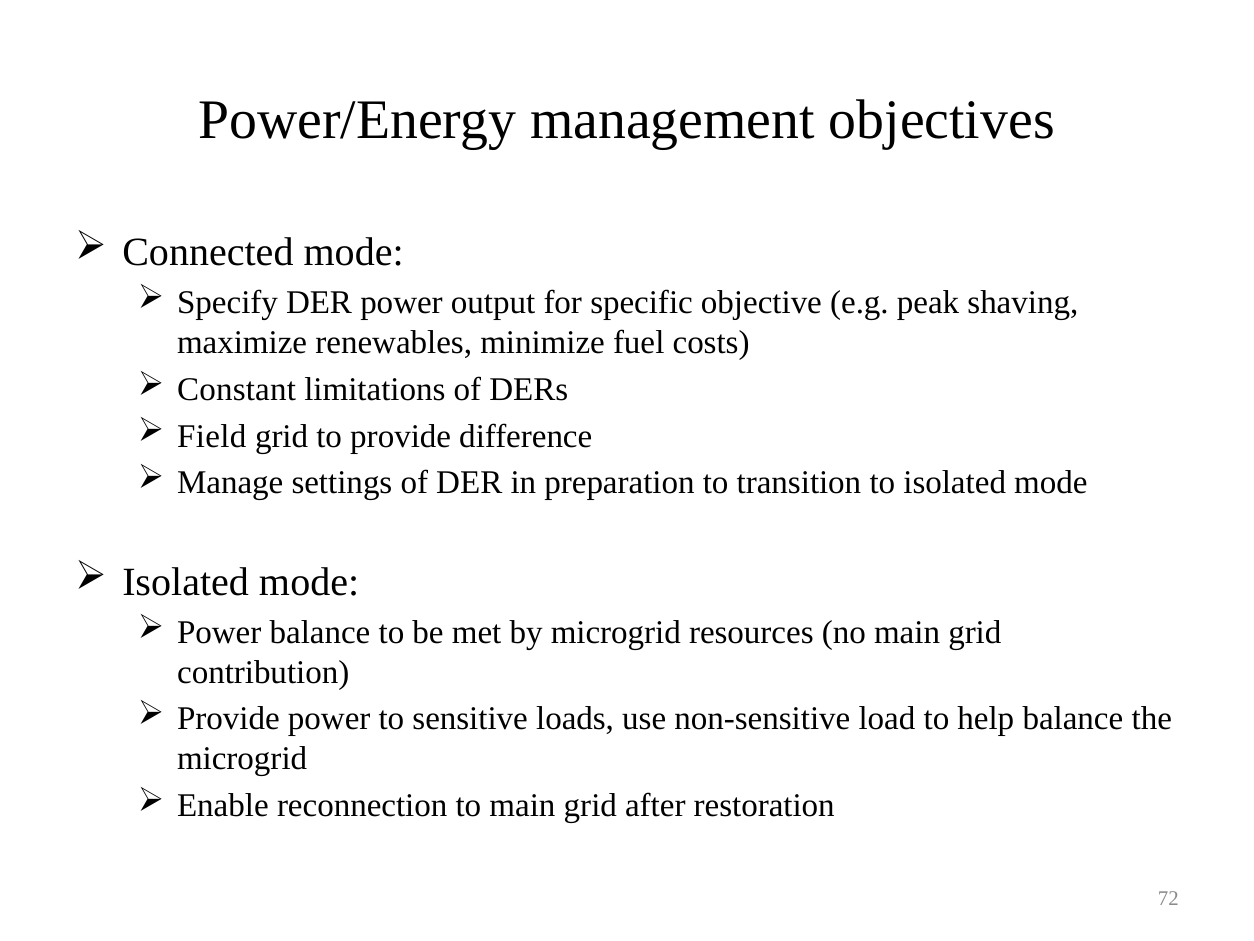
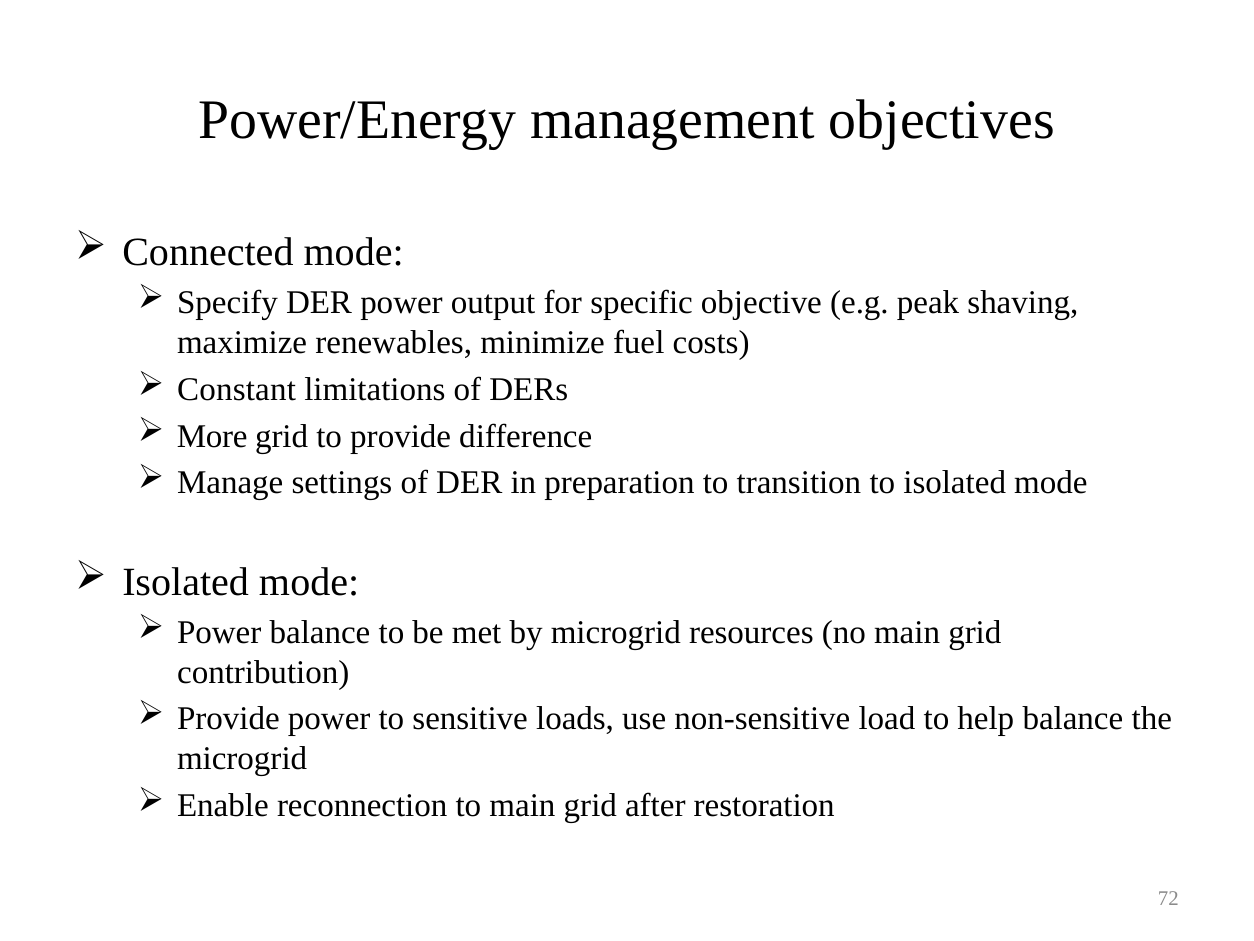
Field: Field -> More (212, 436)
